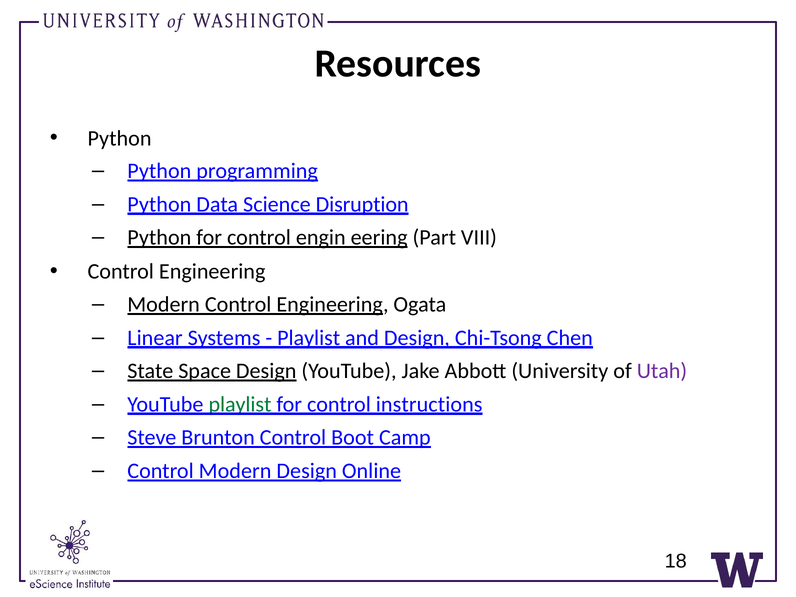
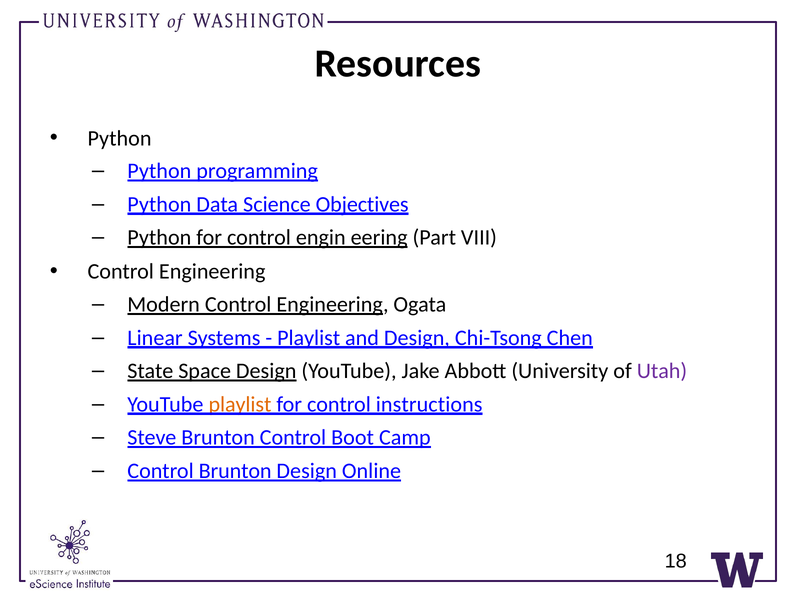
Disruption: Disruption -> Objectives (362, 204)
playlist colour: green -> orange (240, 404)
Control Modern: Modern -> Brunton (235, 471)
